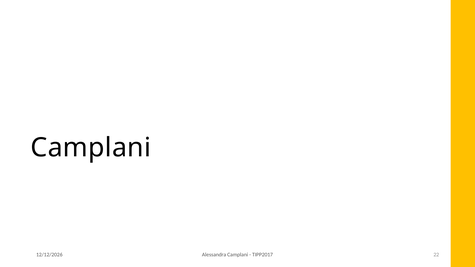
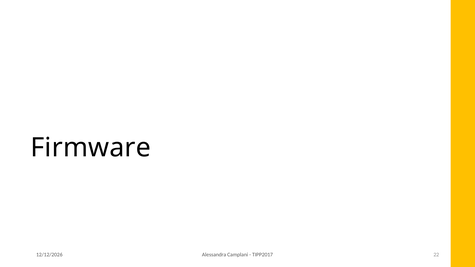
Camplani: Camplani -> Firmware (91, 148)
